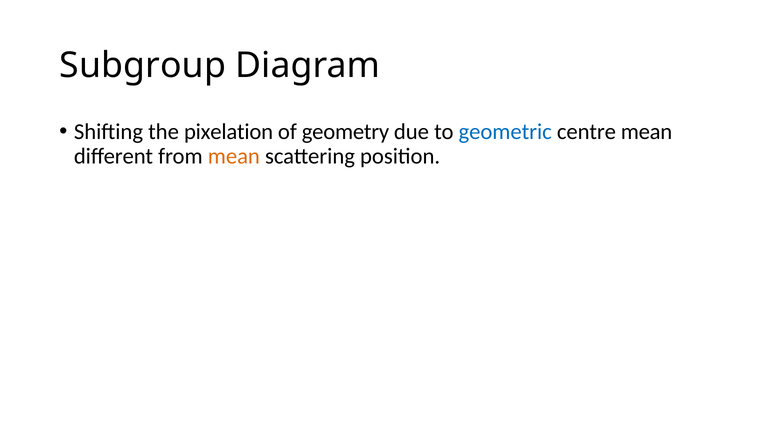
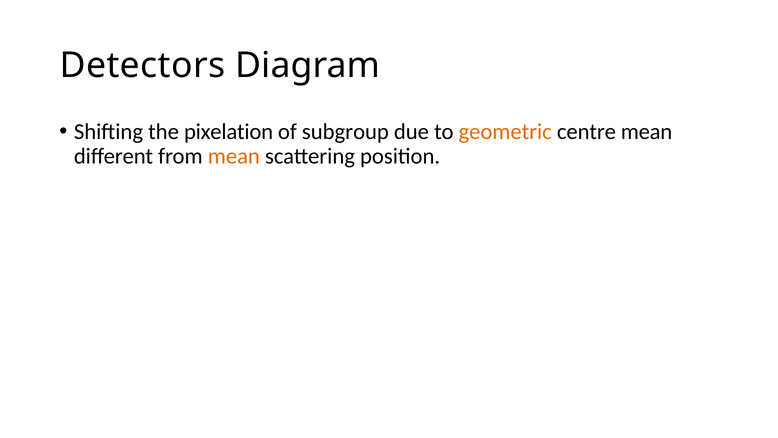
Subgroup: Subgroup -> Detectors (143, 65)
geometry: geometry -> subgroup (345, 132)
geometric colour: blue -> orange (505, 132)
